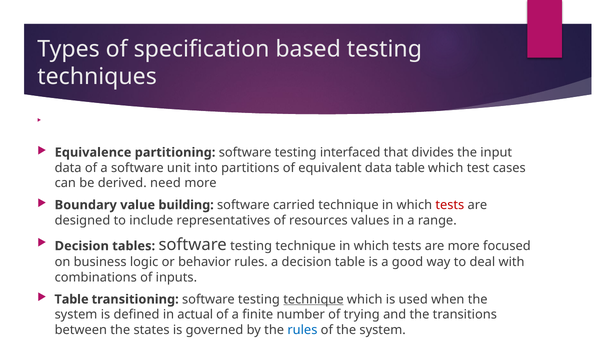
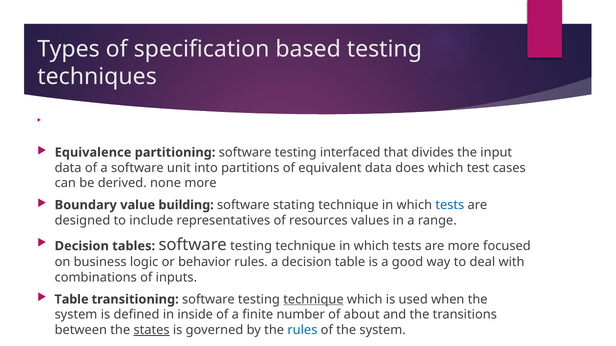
data table: table -> does (410, 168)
need: need -> none (166, 183)
carried: carried -> stating (294, 205)
tests colour: red -> blue (450, 205)
actual: actual -> inside (195, 315)
trying: trying -> about (362, 315)
states underline: none -> present (152, 331)
